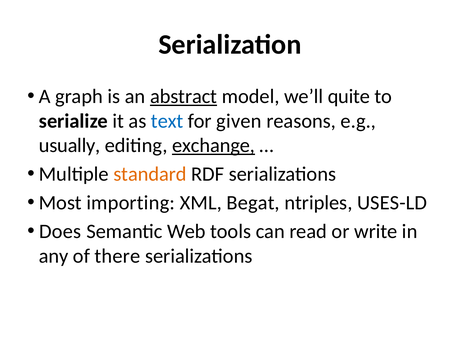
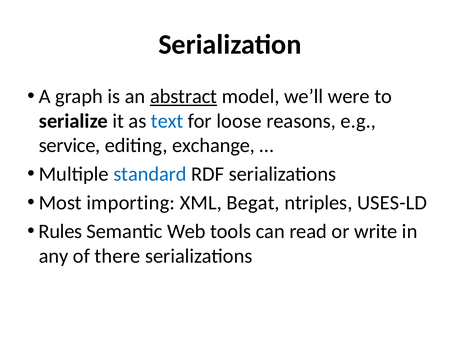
quite: quite -> were (349, 96)
given: given -> loose (239, 121)
usually: usually -> service (70, 146)
exchange underline: present -> none (214, 146)
standard colour: orange -> blue (150, 174)
Does: Does -> Rules (60, 231)
